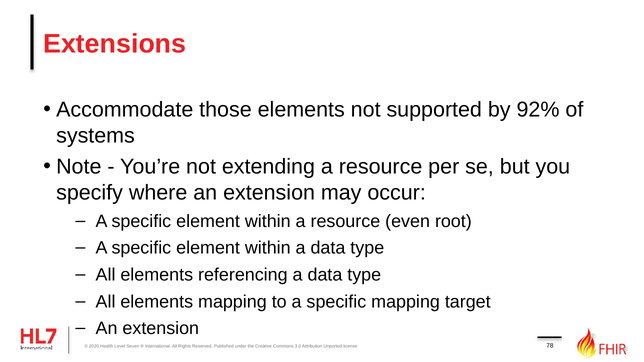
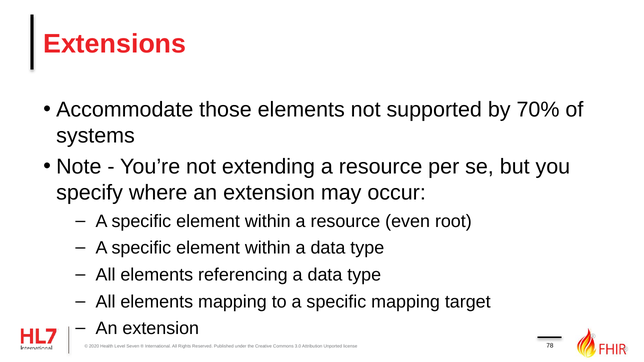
92%: 92% -> 70% (538, 110)
